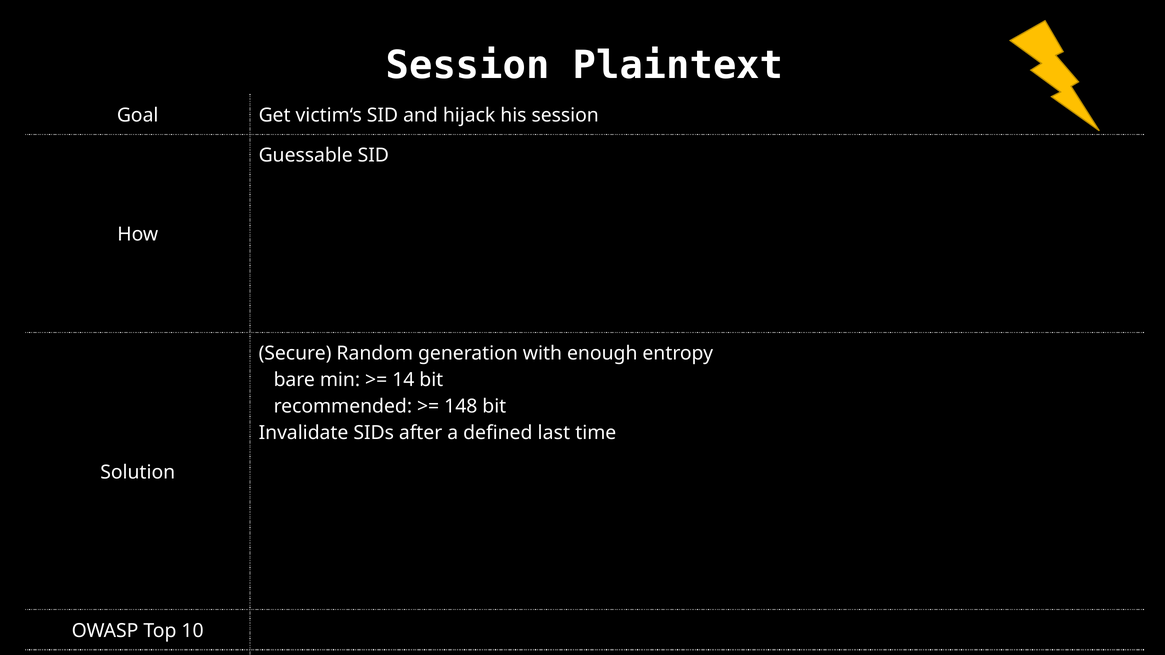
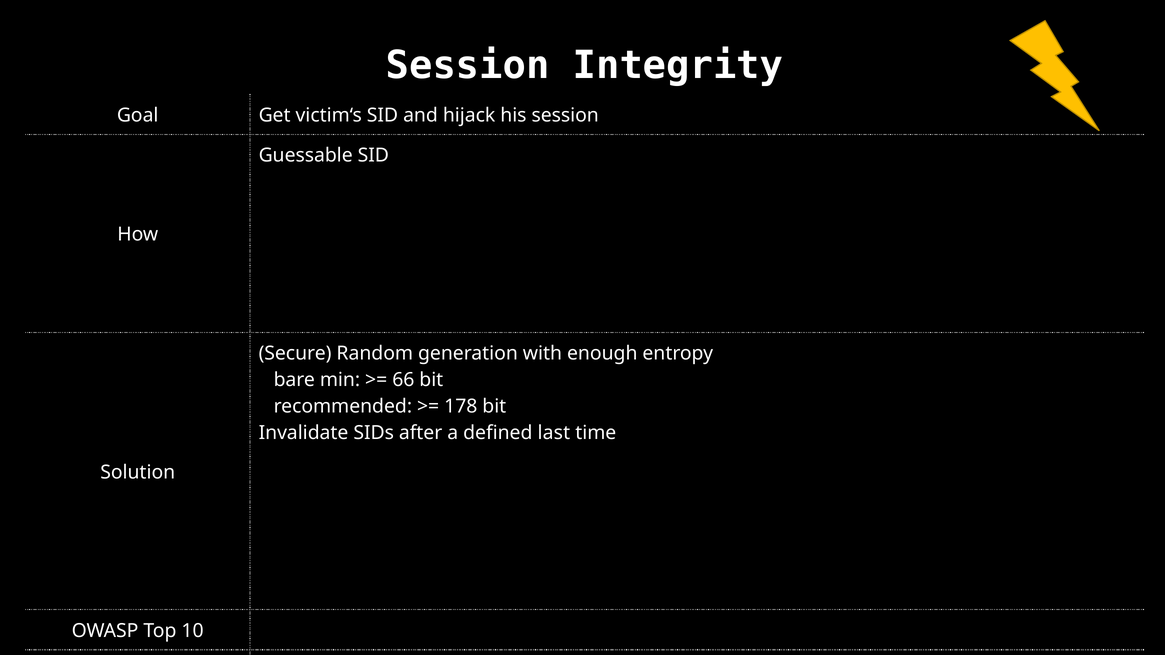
Plaintext: Plaintext -> Integrity (678, 65)
14: 14 -> 66 (403, 380)
148: 148 -> 178 (461, 406)
